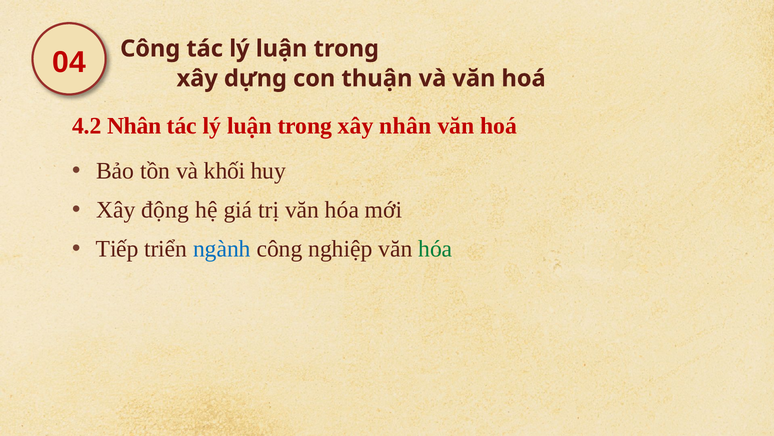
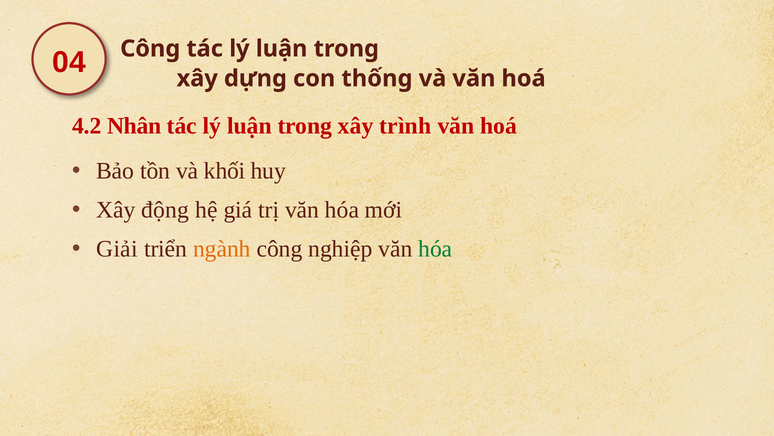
thuận: thuận -> thống (377, 78)
xây nhân: nhân -> trình (405, 126)
Tiếp: Tiếp -> Giải (117, 249)
ngành colour: blue -> orange (222, 249)
